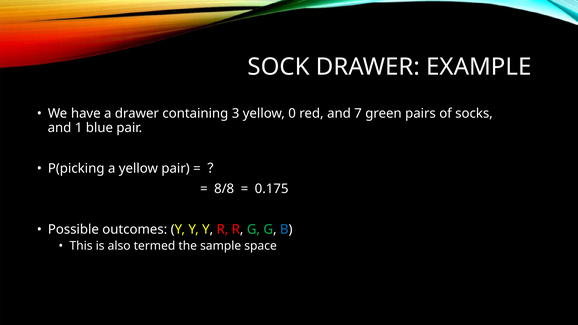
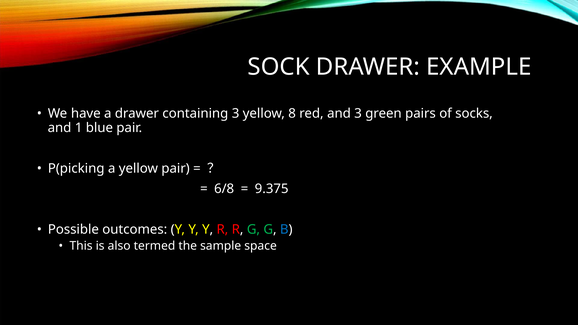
0: 0 -> 8 (292, 113)
and 7: 7 -> 3 (358, 113)
8/8: 8/8 -> 6/8 (224, 189)
0.175: 0.175 -> 9.375 (272, 189)
